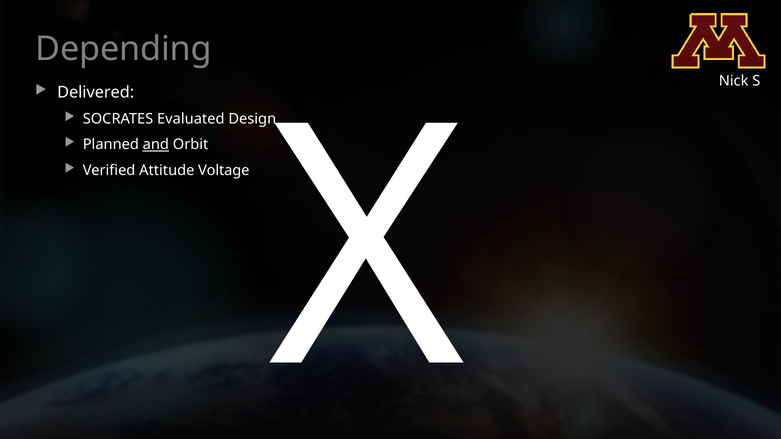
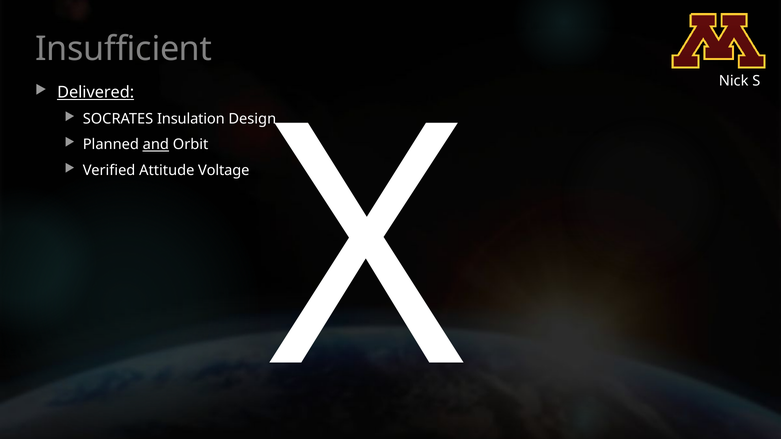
Depending: Depending -> Insufficient (124, 49)
Delivered underline: none -> present (96, 92)
Evaluated: Evaluated -> Insulation (191, 119)
